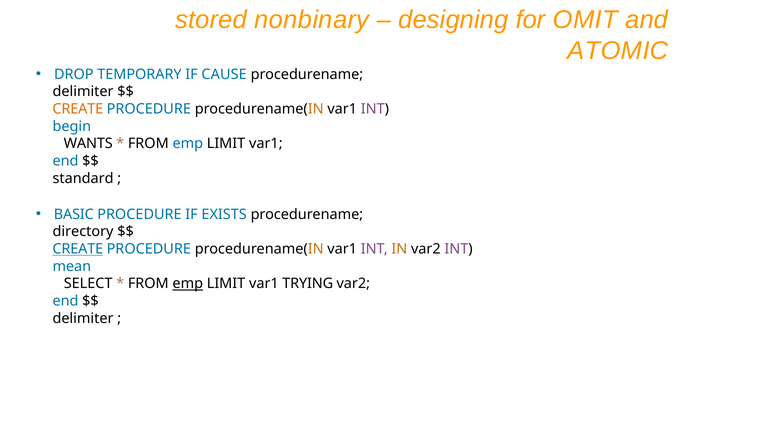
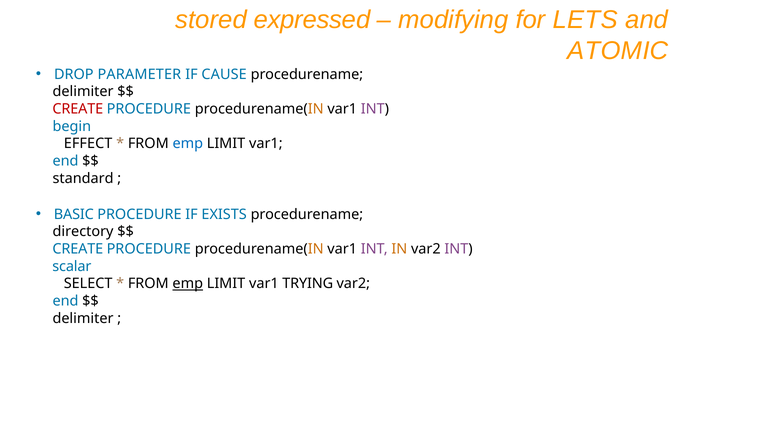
nonbinary: nonbinary -> expressed (312, 20)
designing: designing -> modifying (453, 20)
OMIT: OMIT -> LETS (585, 20)
TEMPORARY: TEMPORARY -> PARAMETER (139, 75)
CREATE colour: orange -> red (78, 109)
WANTS: WANTS -> EFFECT (88, 144)
CREATE underline: present -> none (78, 249)
mean: mean -> scalar (72, 267)
